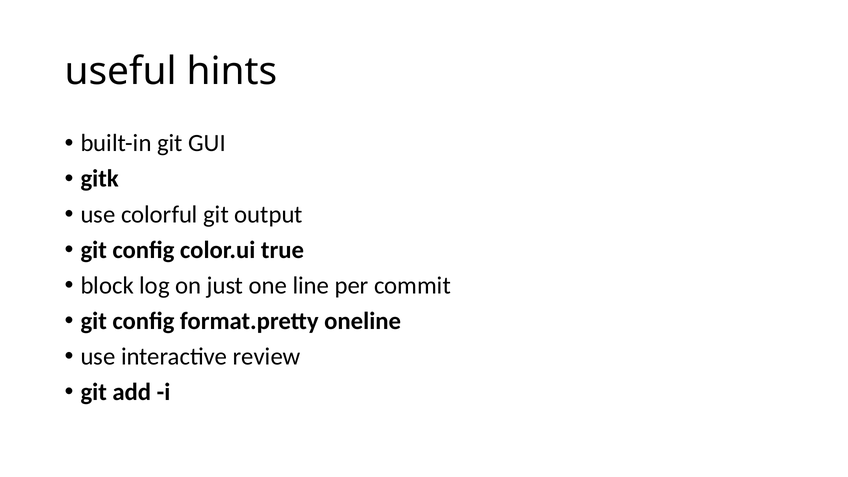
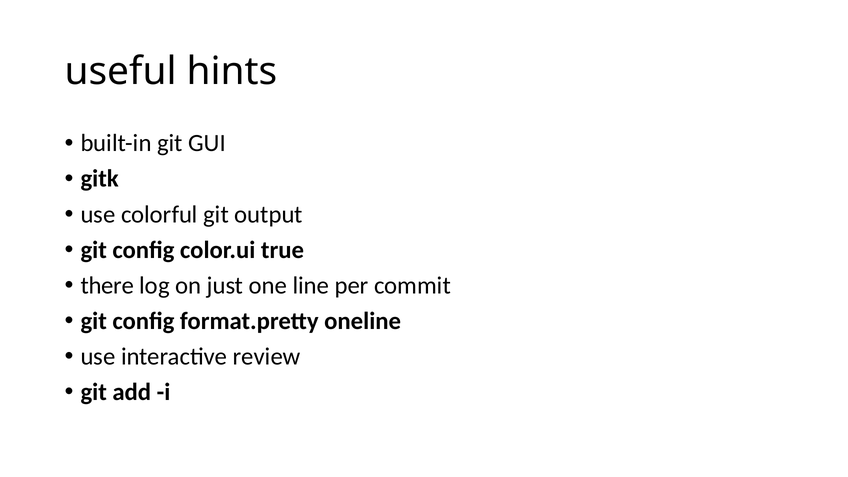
block: block -> there (107, 285)
